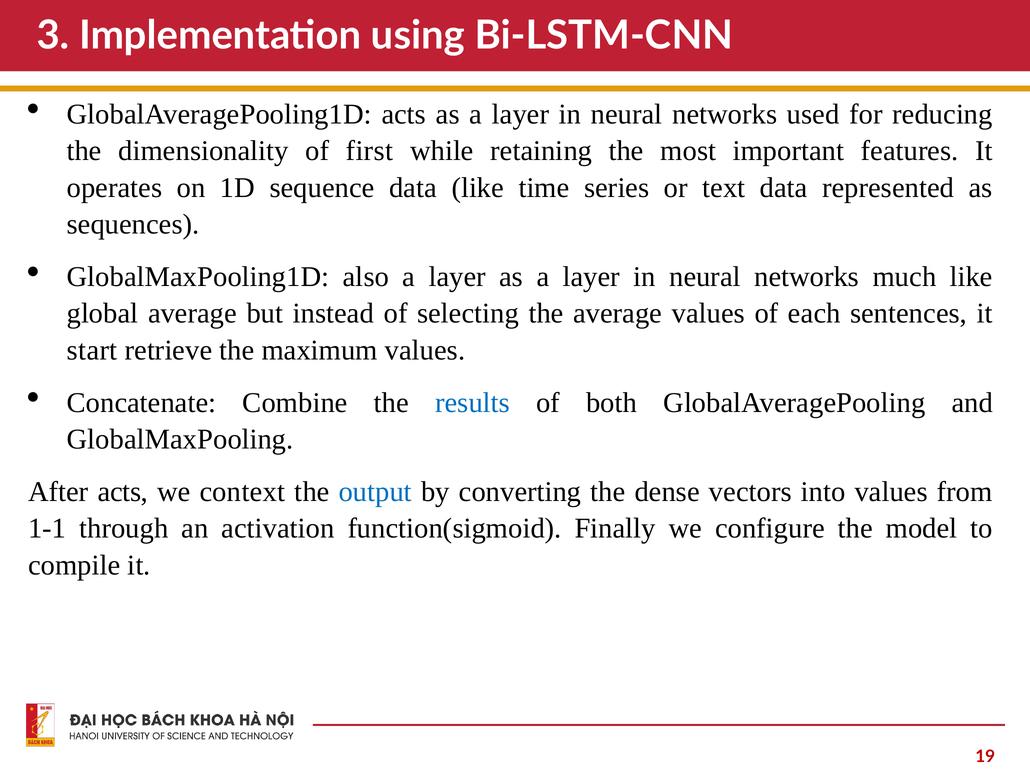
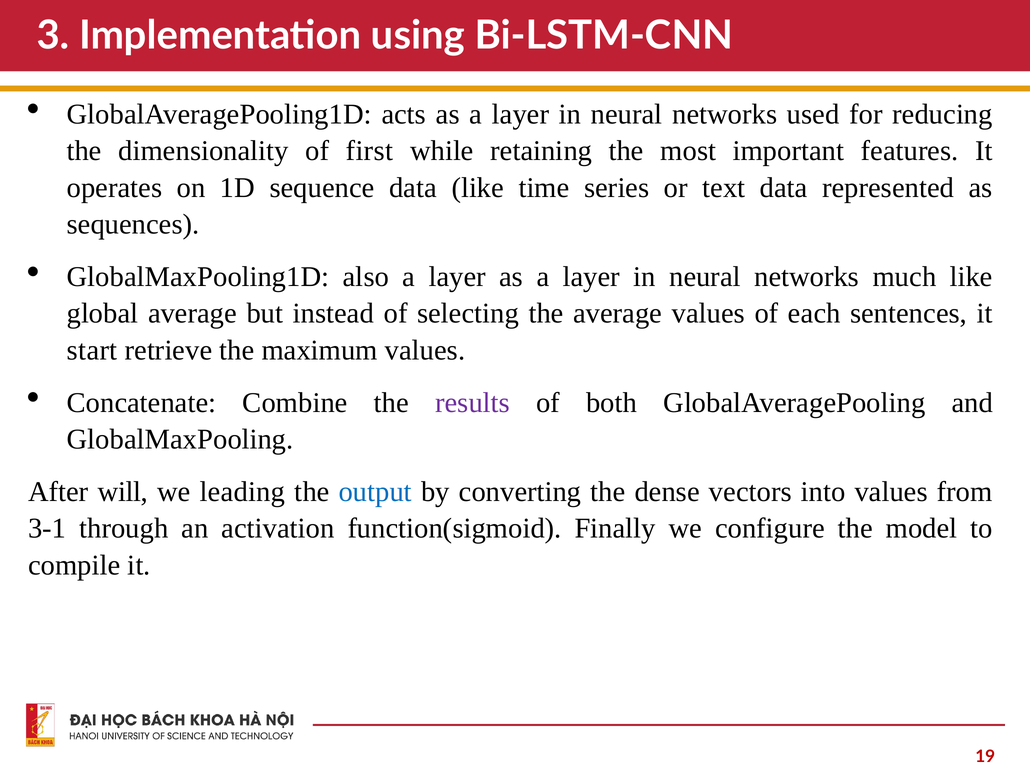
results colour: blue -> purple (473, 403)
After acts: acts -> will (123, 492)
context: context -> leading (242, 492)
1-1: 1-1 -> 3-1 (47, 529)
